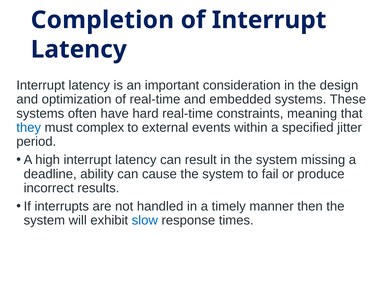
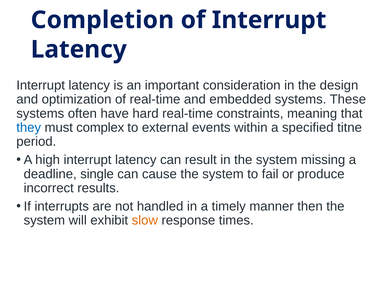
jitter: jitter -> titne (350, 128)
ability: ability -> single (97, 174)
slow colour: blue -> orange (145, 220)
